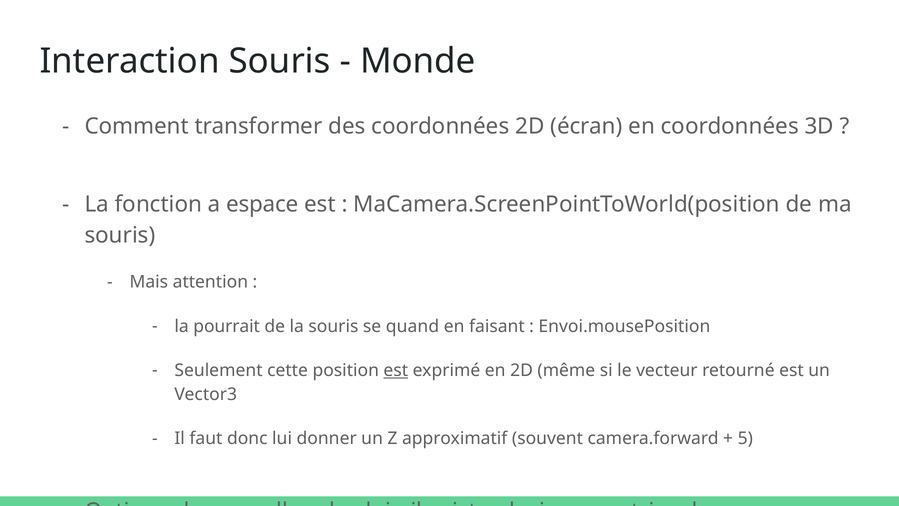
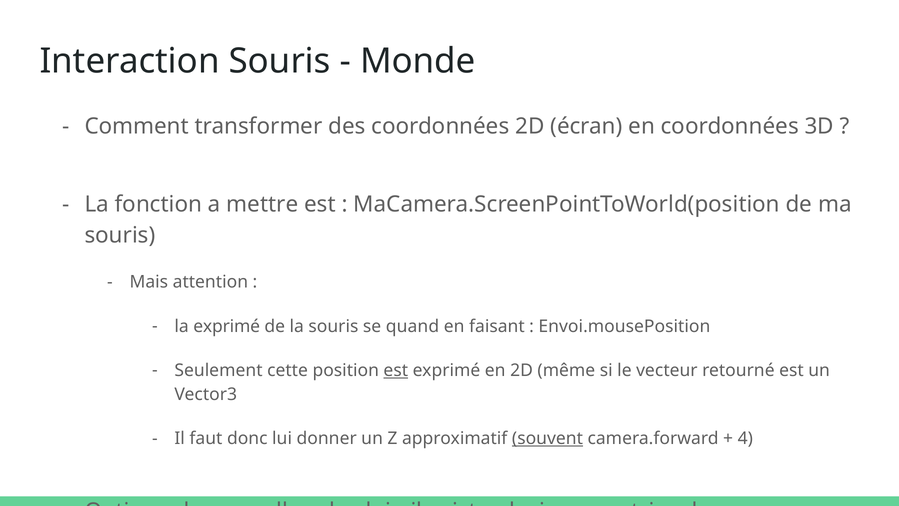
a espace: espace -> mettre (262, 204)
la pourrait: pourrait -> exprimé (227, 326)
souvent underline: none -> present (547, 438)
5: 5 -> 4 (745, 438)
